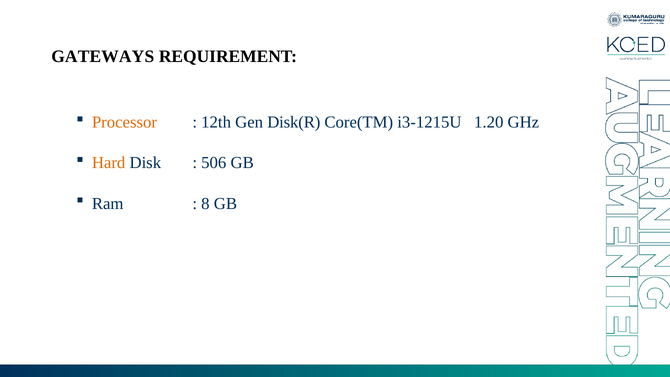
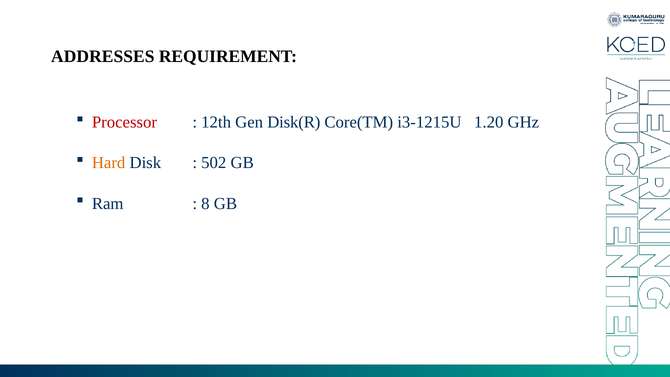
GATEWAYS: GATEWAYS -> ADDRESSES (103, 56)
Processor colour: orange -> red (124, 122)
506: 506 -> 502 (214, 163)
